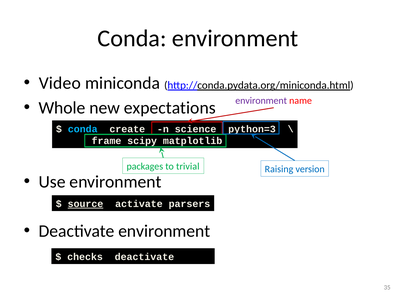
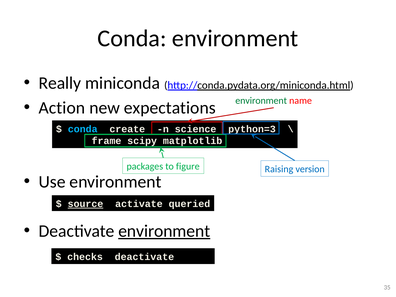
Video: Video -> Really (60, 83)
environment colour: purple -> green (261, 101)
Whole: Whole -> Action (62, 108)
trivial: trivial -> figure (188, 166)
parsers: parsers -> queried (189, 204)
environment underline: none -> present (164, 231)
